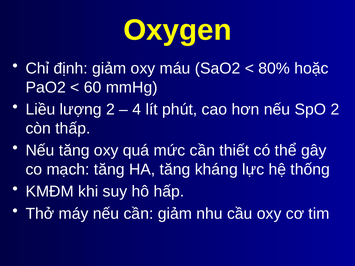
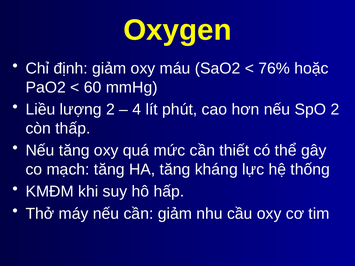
80%: 80% -> 76% (274, 69)
